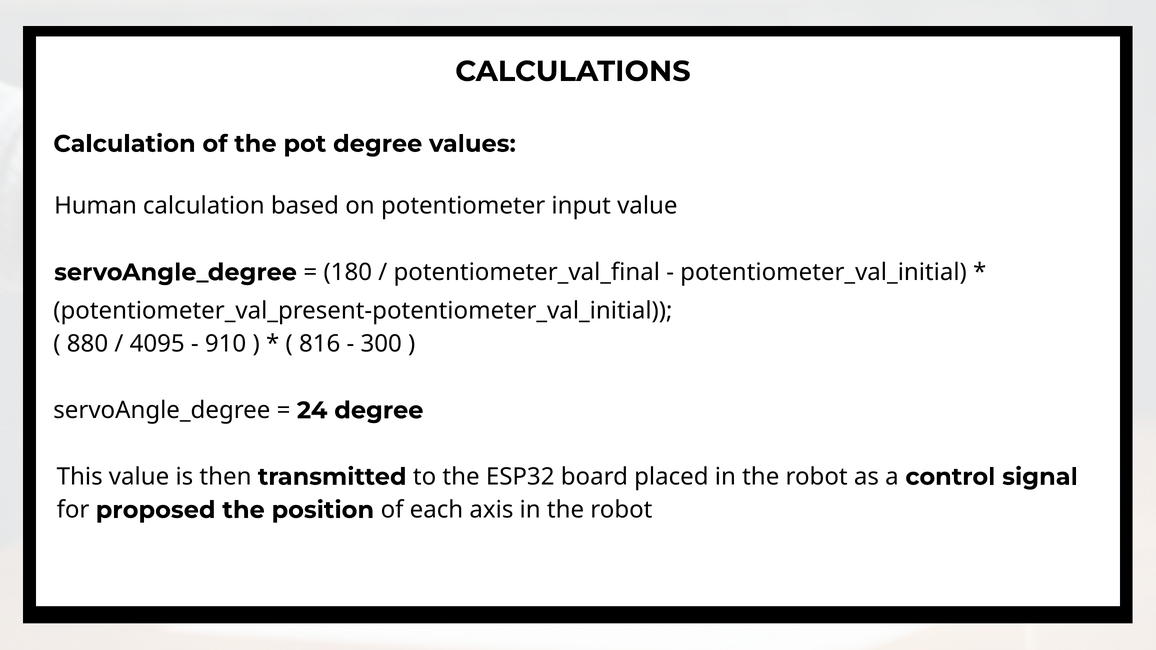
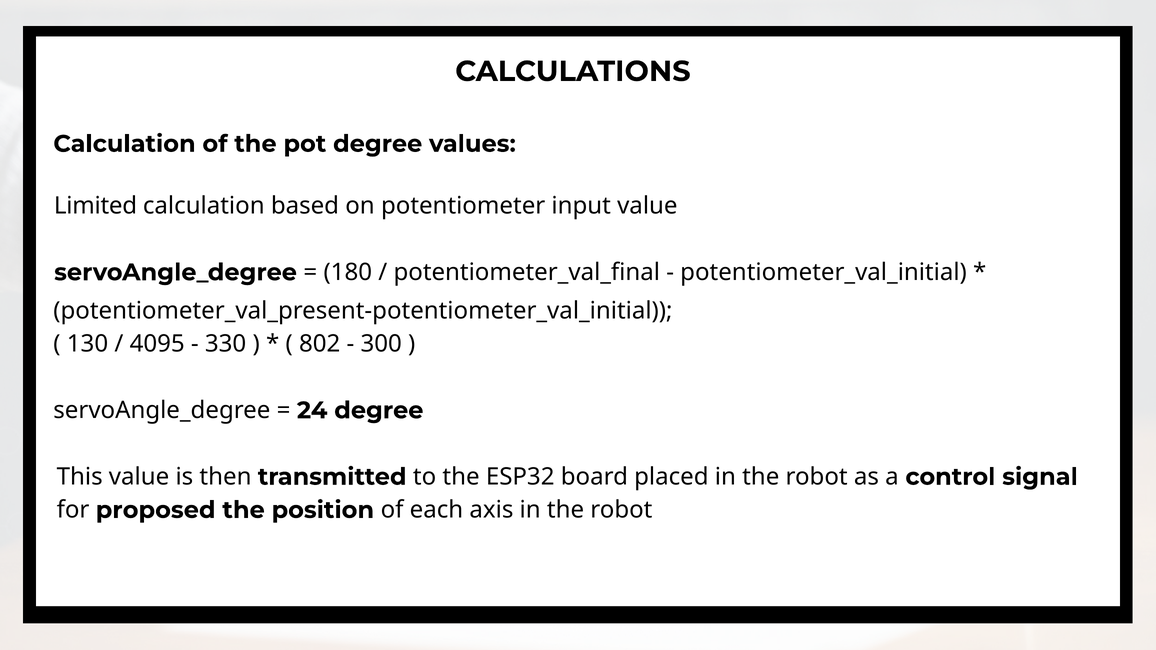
Human: Human -> Limited (96, 206)
880: 880 -> 130 (88, 344)
910: 910 -> 330 (226, 344)
816: 816 -> 802 (320, 344)
